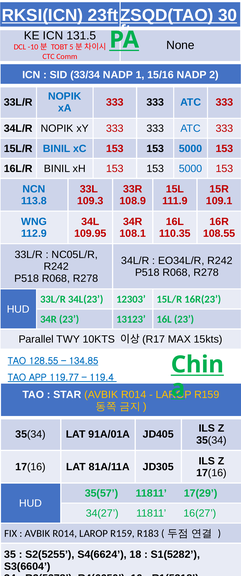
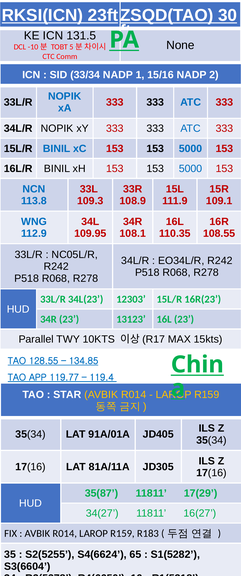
35(57: 35(57 -> 35(87 (102, 494)
18: 18 -> 65 (135, 555)
